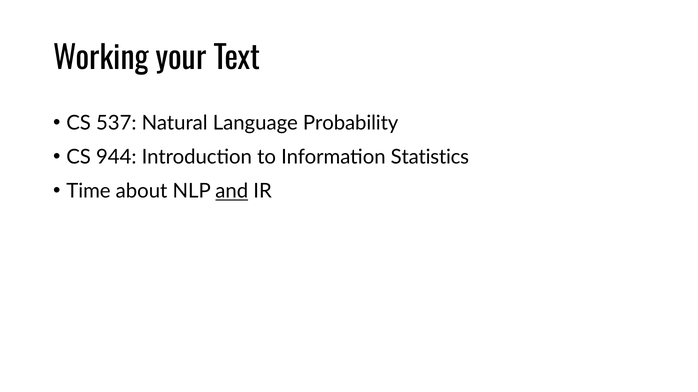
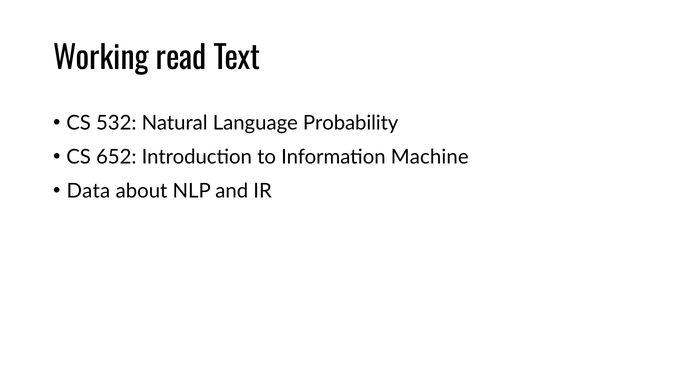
your: your -> read (181, 59)
537: 537 -> 532 (116, 123)
944: 944 -> 652 (116, 157)
Statistics: Statistics -> Machine (430, 157)
Time: Time -> Data (88, 192)
and underline: present -> none (232, 192)
